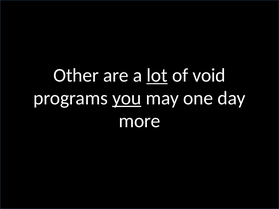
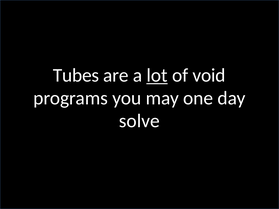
Other: Other -> Tubes (76, 75)
you underline: present -> none (127, 98)
more: more -> solve (139, 121)
